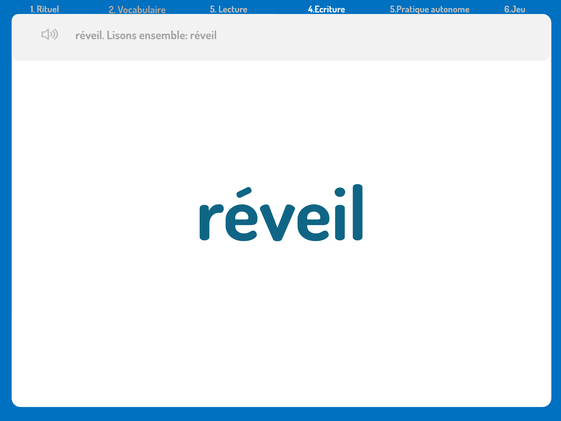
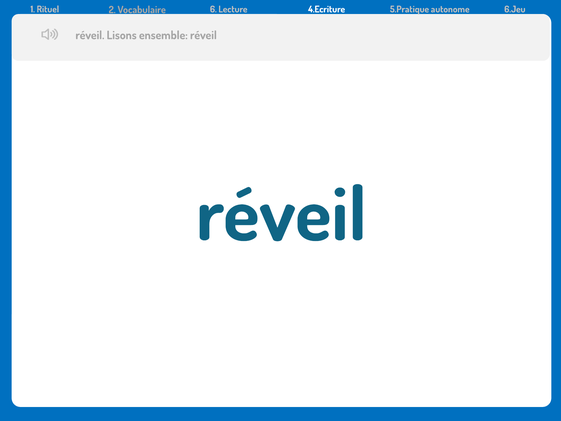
5: 5 -> 6 (213, 9)
